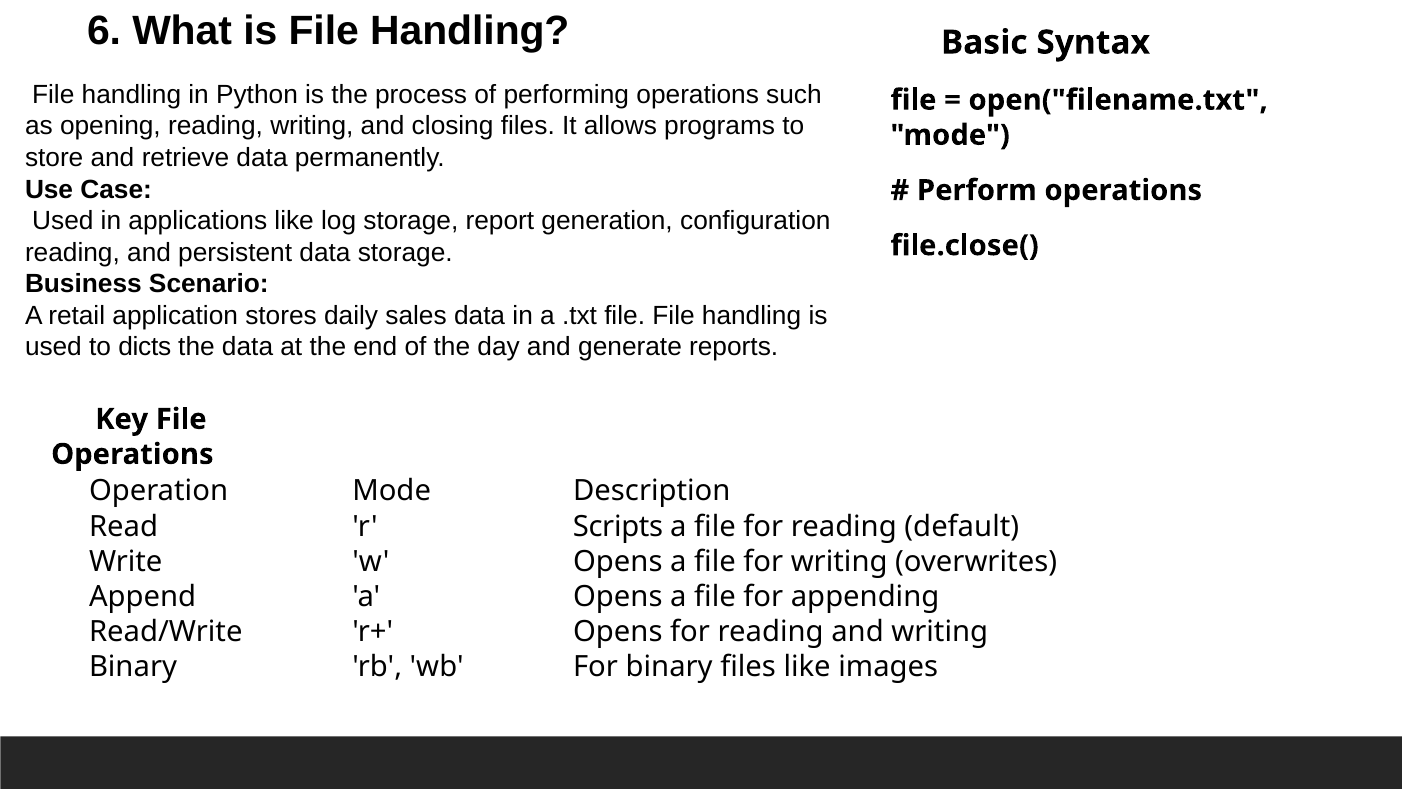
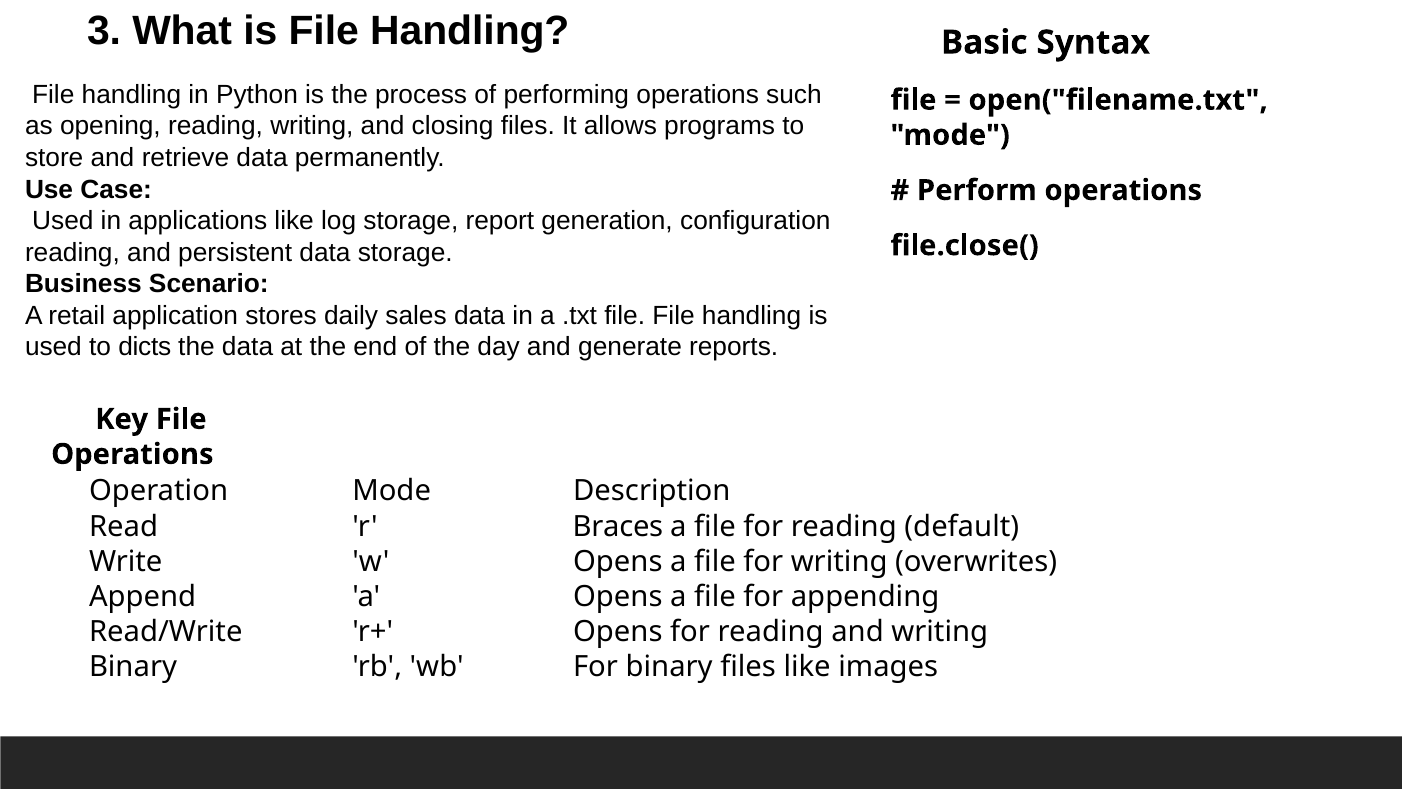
6: 6 -> 3 (104, 31)
Scripts: Scripts -> Braces (618, 526)
